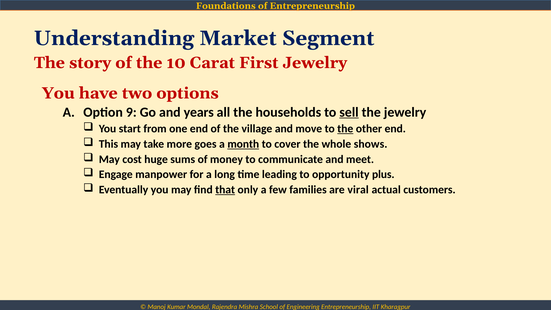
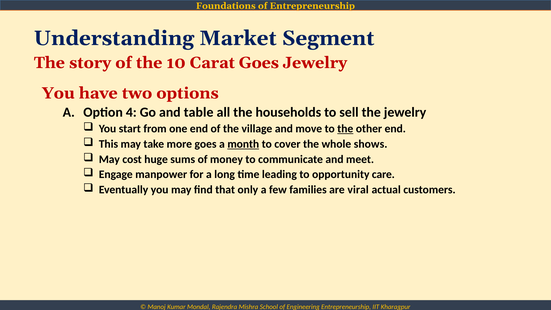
Carat First: First -> Goes (259, 63)
9: 9 -> 4 (131, 112)
years: years -> table (199, 112)
sell underline: present -> none (349, 112)
plus: plus -> care (383, 174)
that underline: present -> none (225, 190)
